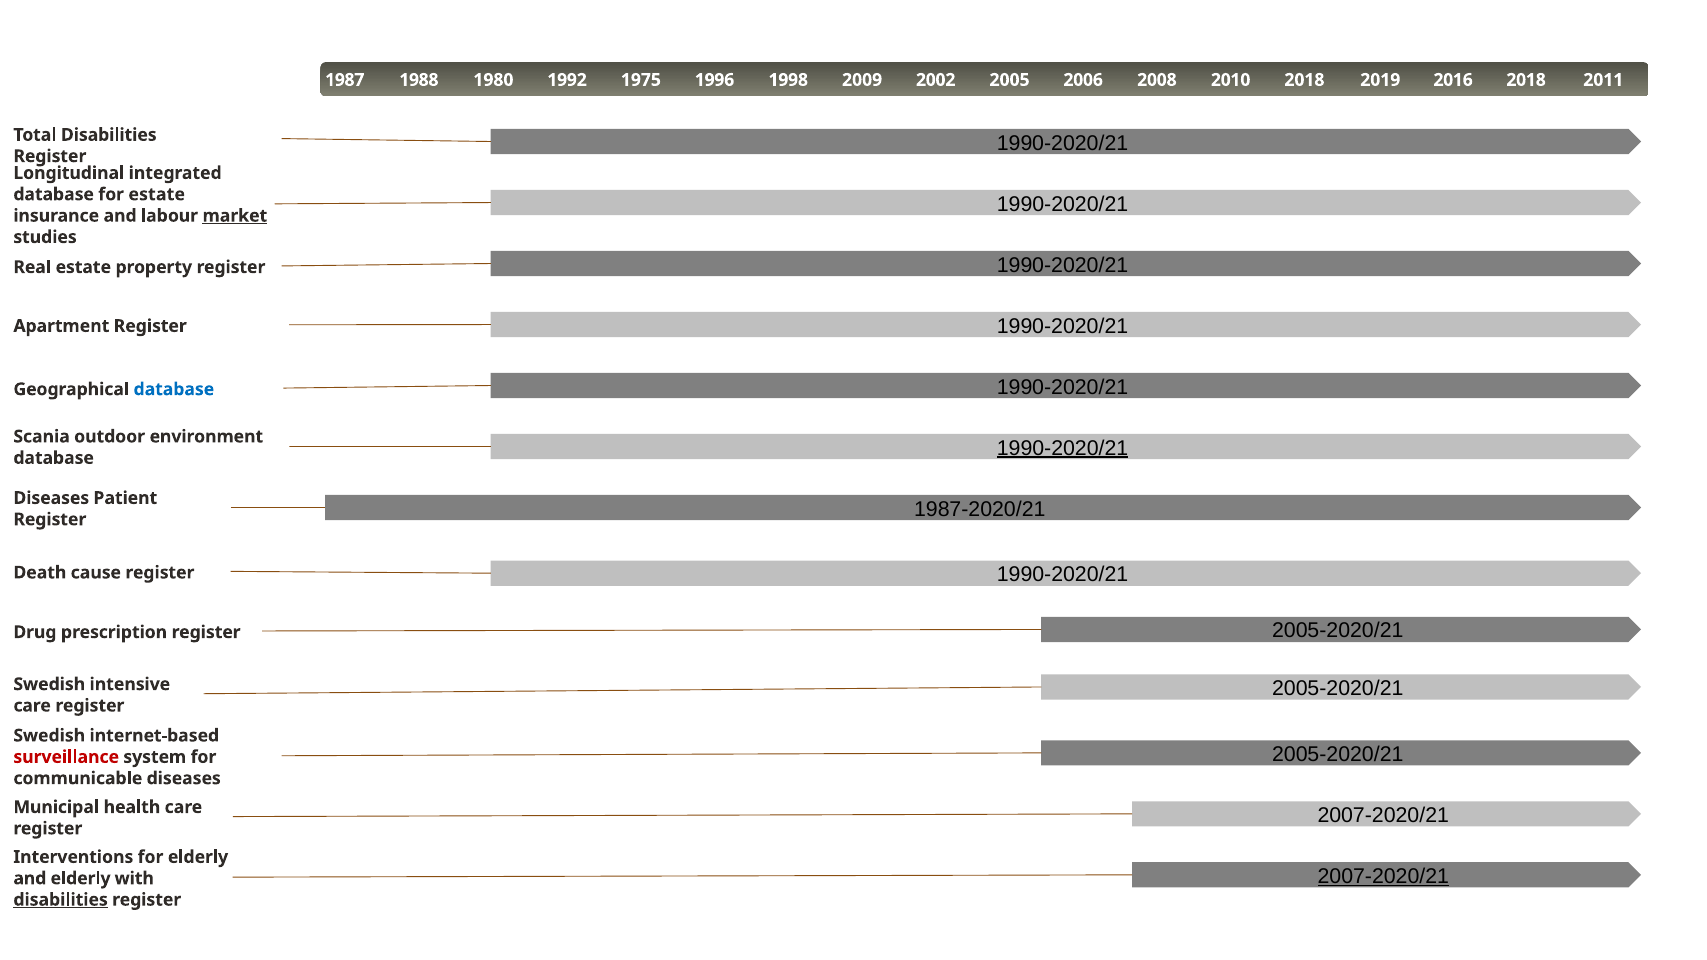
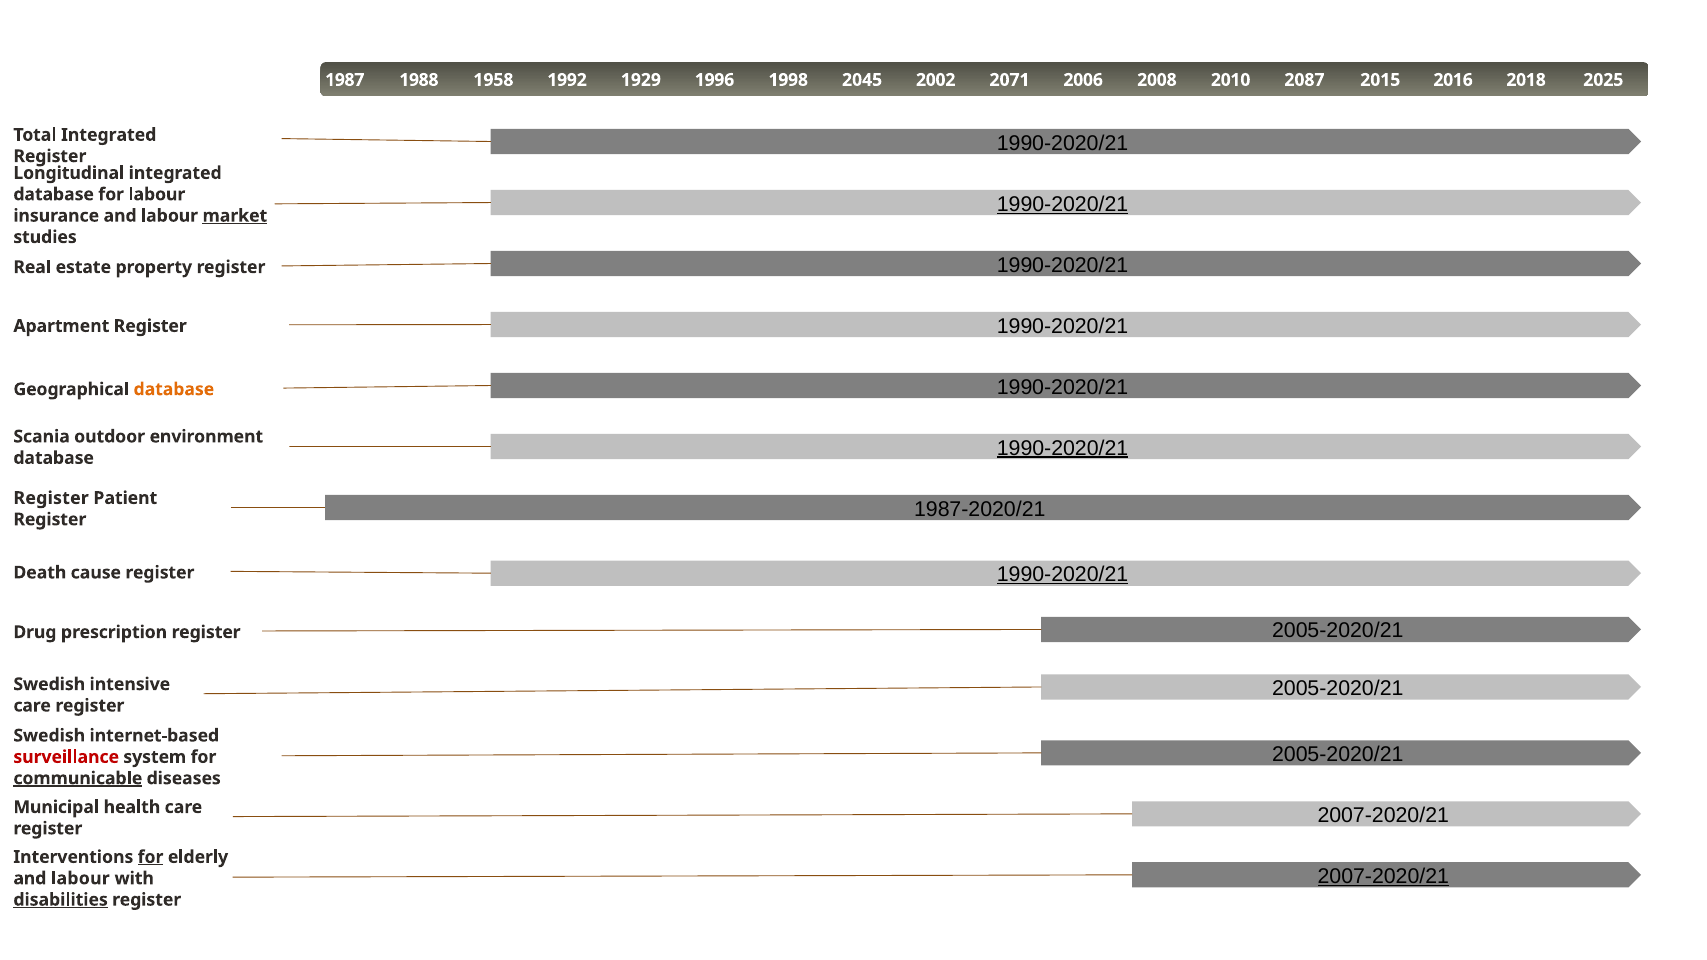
1980: 1980 -> 1958 (493, 80)
1975: 1975 -> 1929 (641, 80)
2009: 2009 -> 2045 (862, 80)
2005: 2005 -> 2071 (1010, 80)
2010 2018: 2018 -> 2087 (1304, 80)
2019: 2019 -> 2015 (1380, 80)
2011: 2011 -> 2025 (1603, 80)
Total Disabilities: Disabilities -> Integrated (109, 135)
for estate: estate -> labour (157, 194)
1990-2020/21 underline: none -> present (1063, 204)
database colour: blue -> orange (174, 389)
Diseases: Diseases -> Register (51, 498)
1990-2020/21 underline: none -> present (1063, 575)
communicable underline: none -> present (78, 779)
for underline: none -> present (151, 857)
elderly: elderly -> labour (80, 879)
